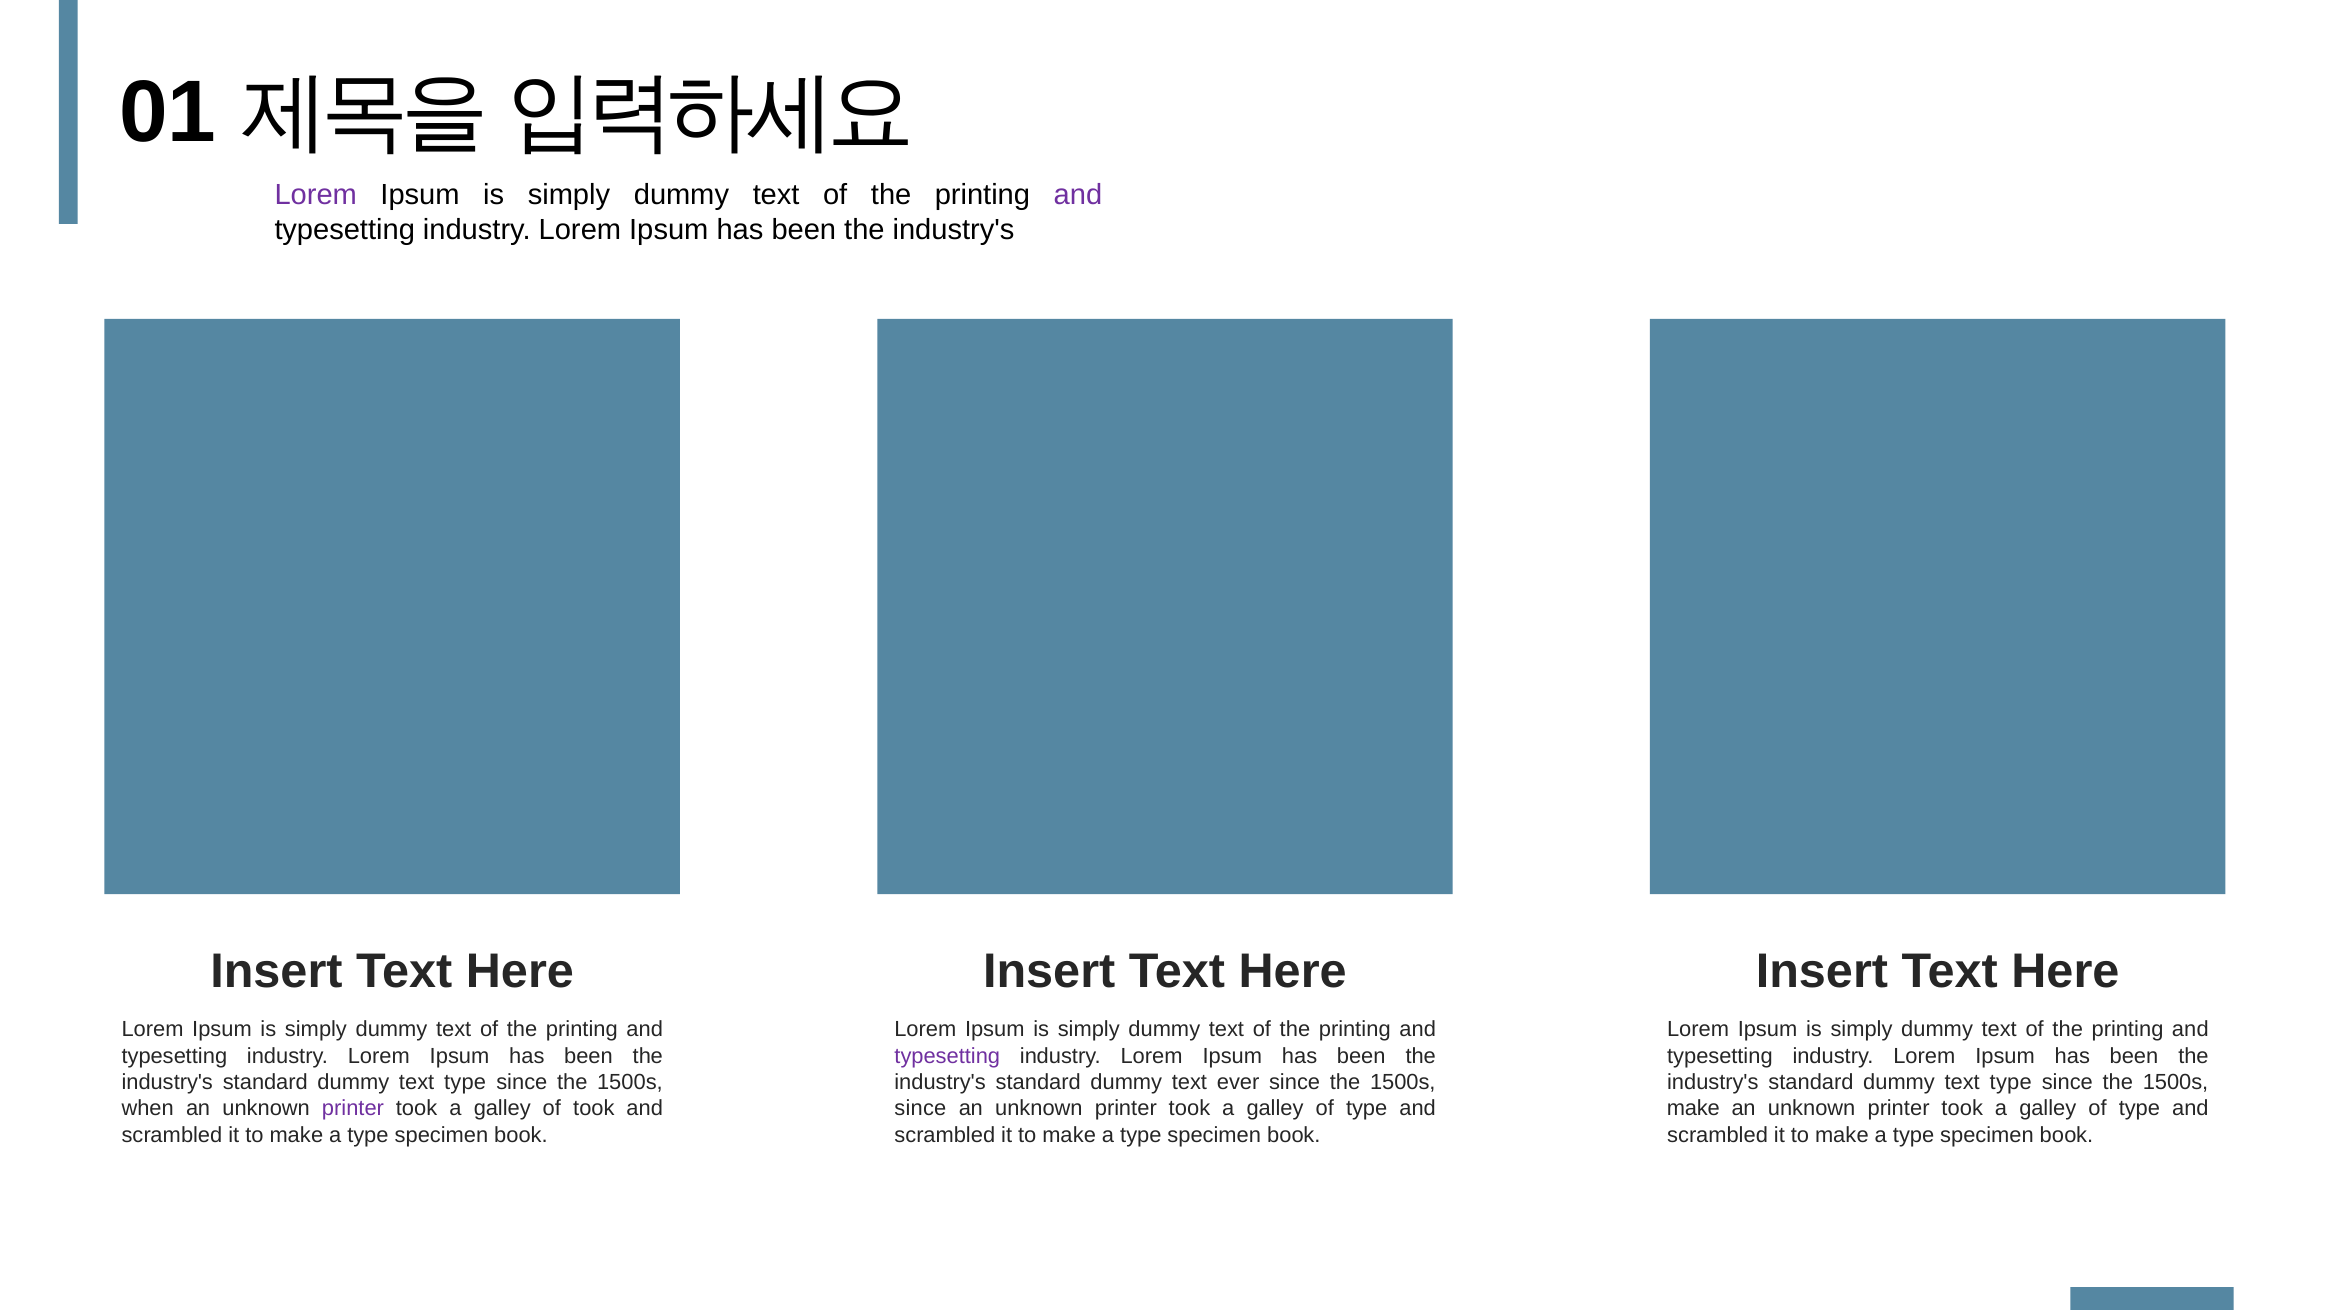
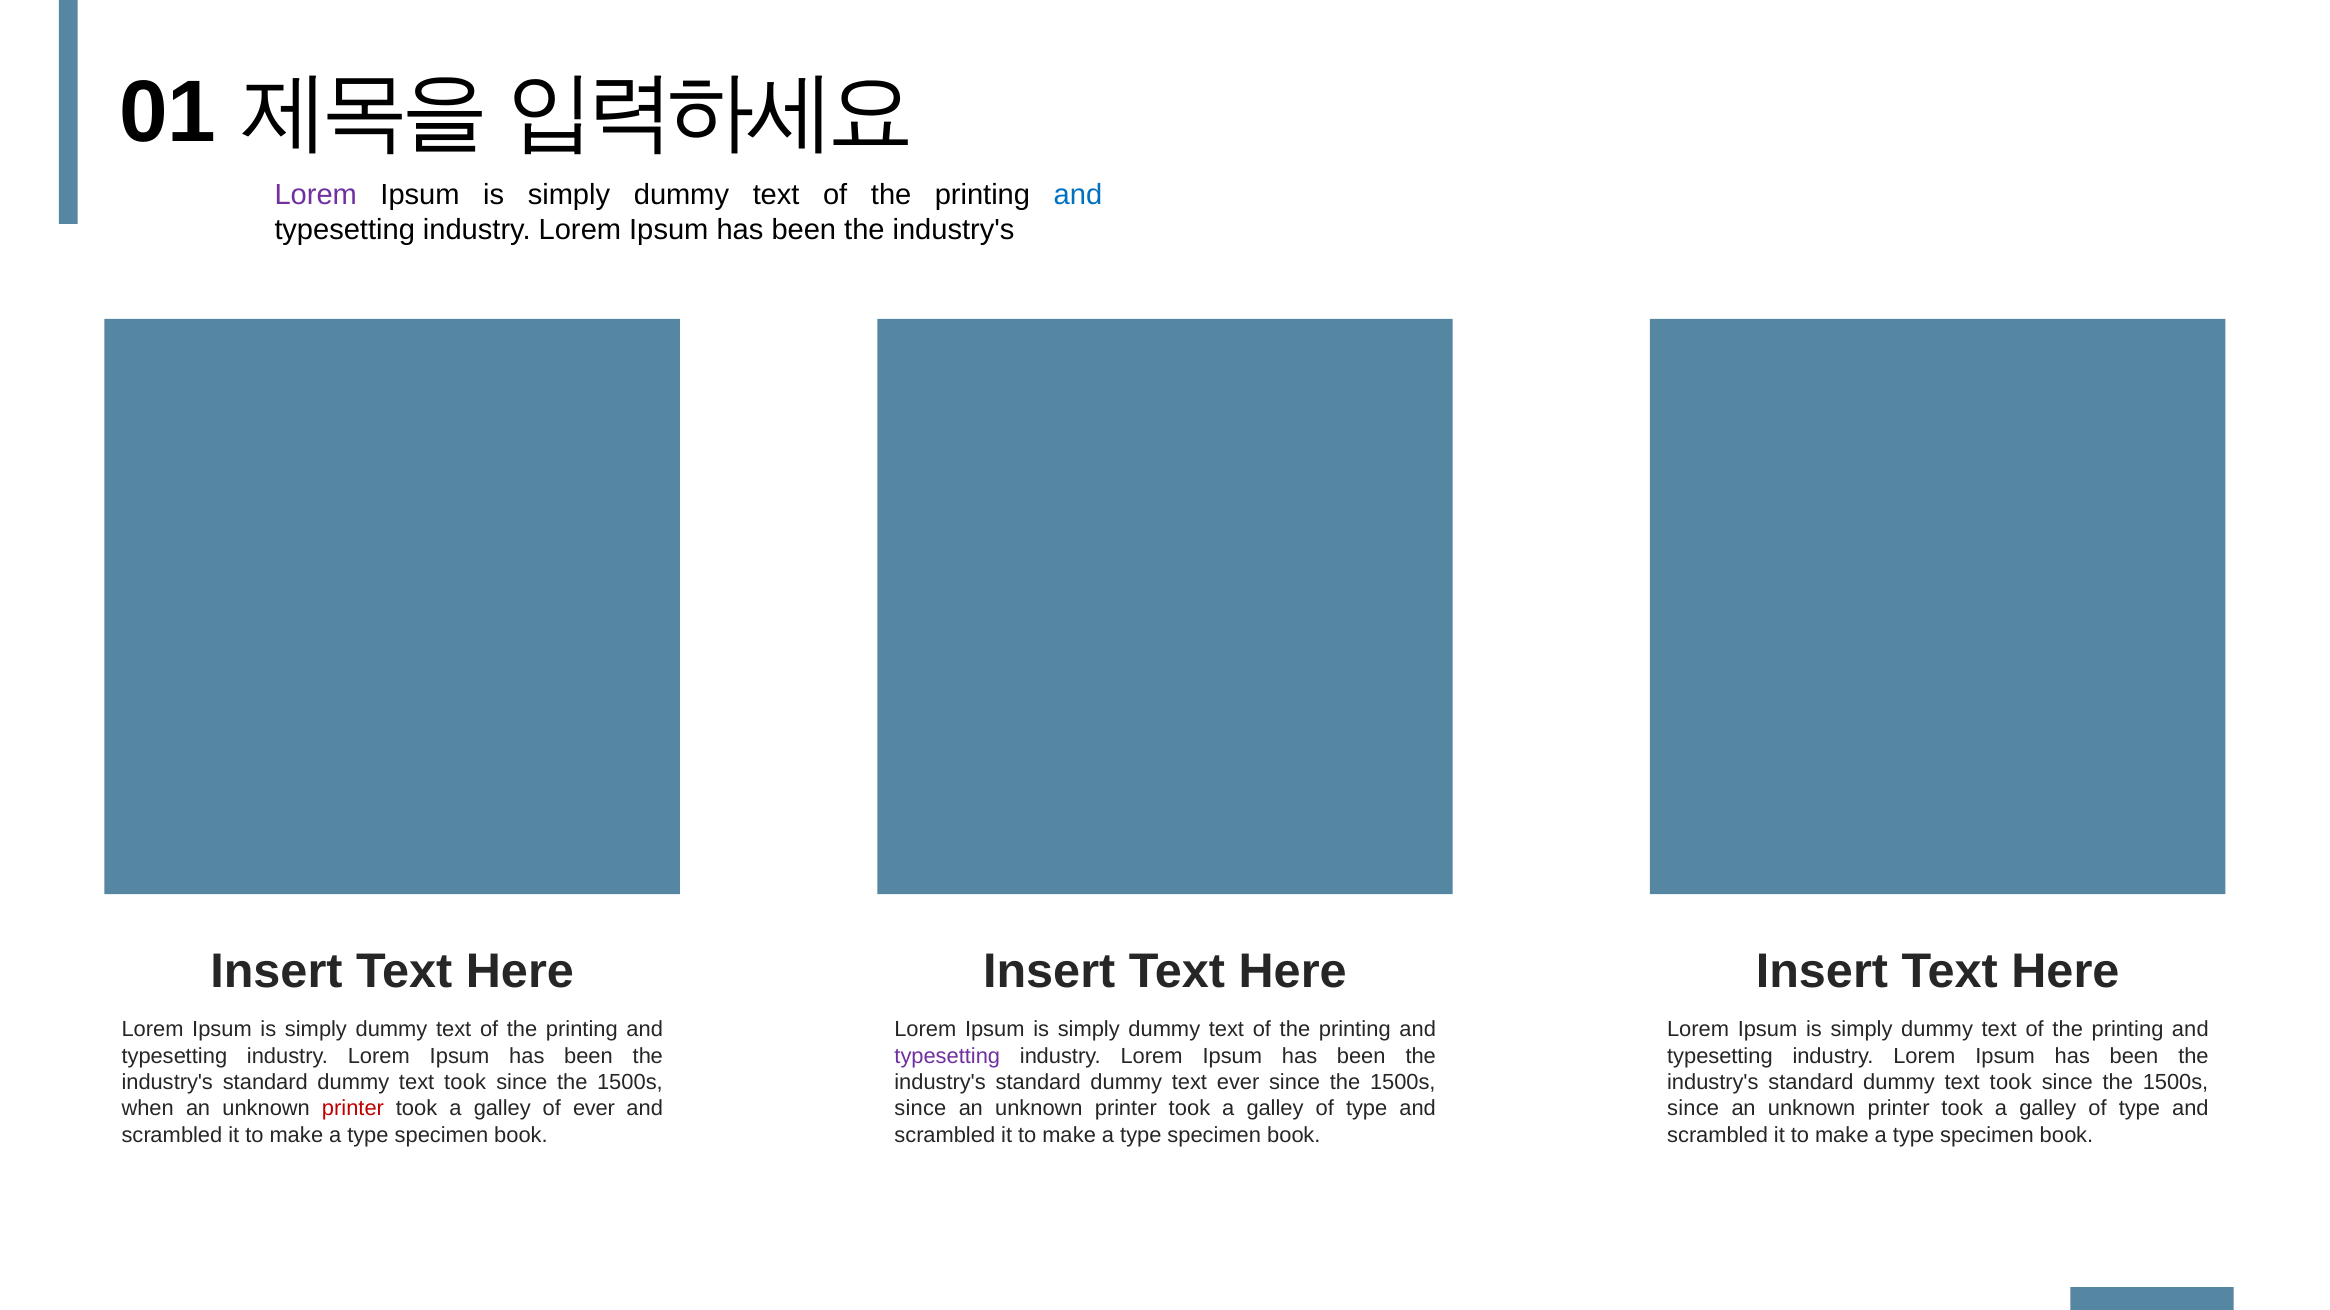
and colour: purple -> blue (1078, 195)
type: type -> took (465, 1083)
type: type -> took (2011, 1083)
printer colour: purple -> red (353, 1109)
of took: took -> ever (594, 1109)
make: make -> since (1693, 1109)
